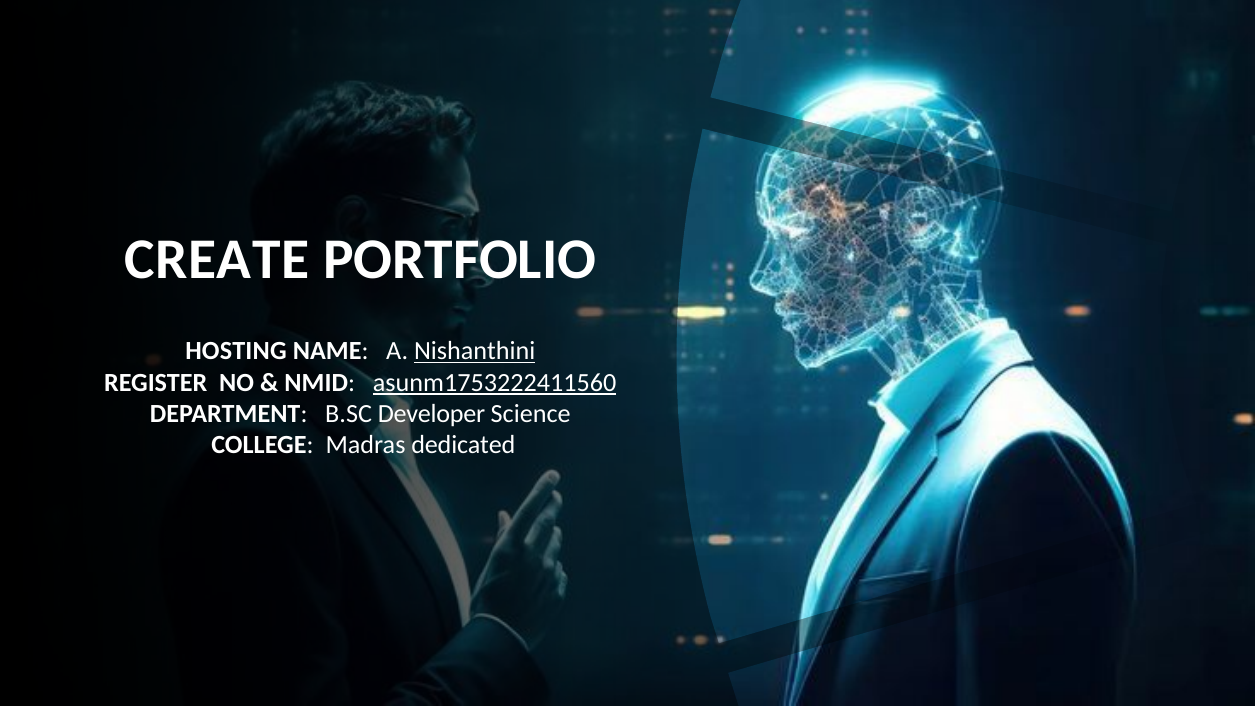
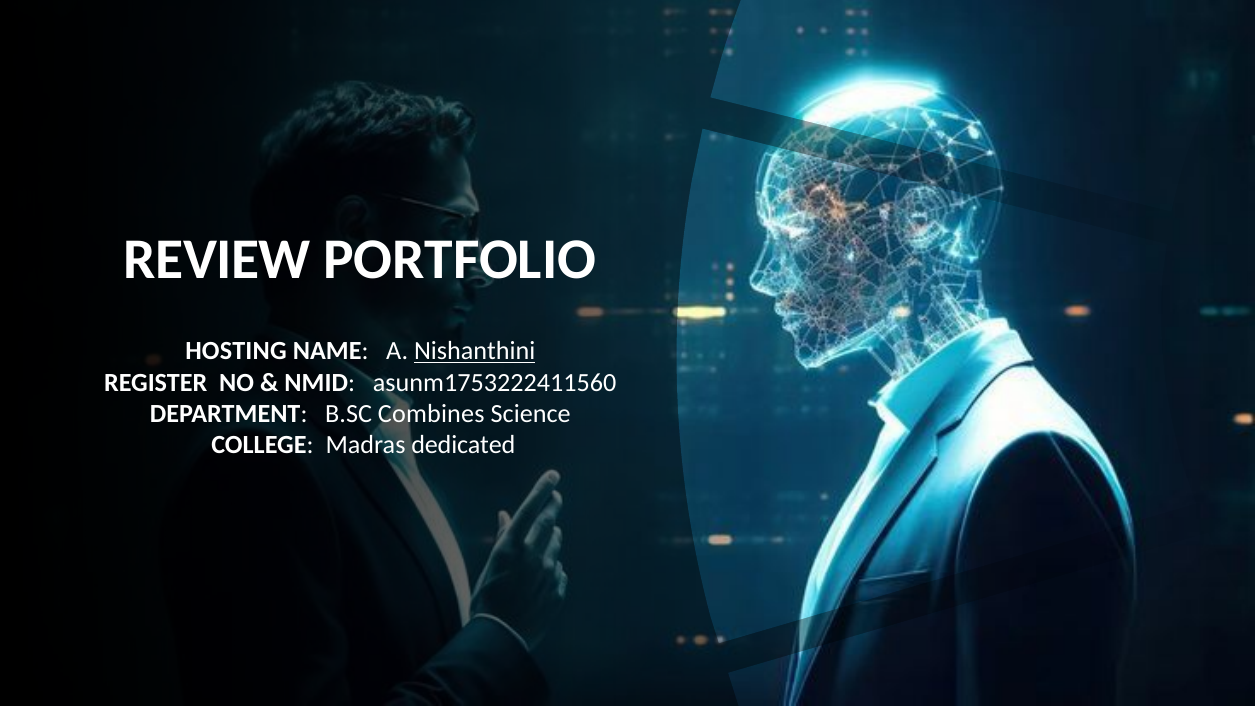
CREATE: CREATE -> REVIEW (217, 259)
asunm1753222411560 underline: present -> none (495, 383)
Developer: Developer -> Combines (431, 414)
